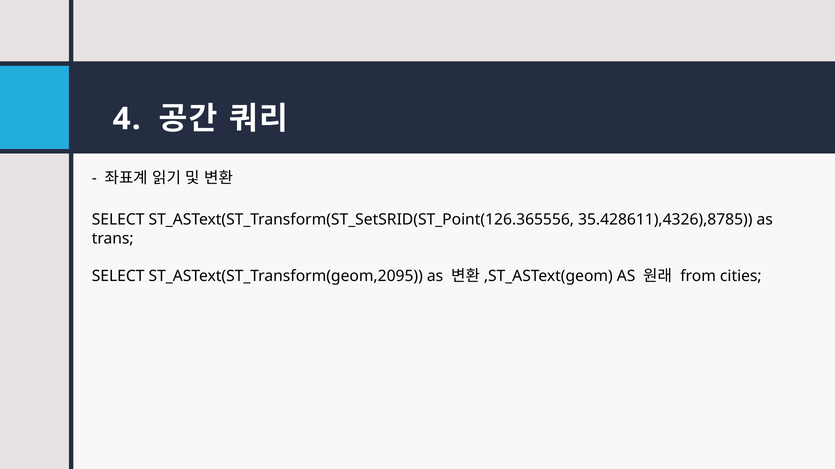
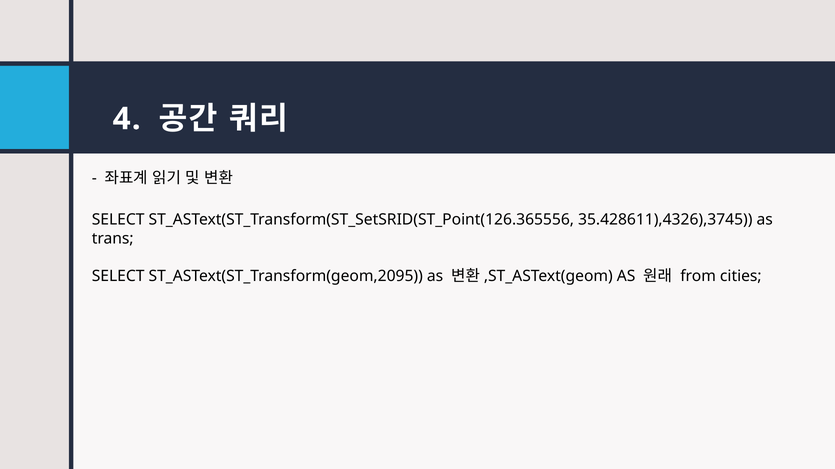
35.428611),4326),8785: 35.428611),4326),8785 -> 35.428611),4326),3745 (665, 220)
